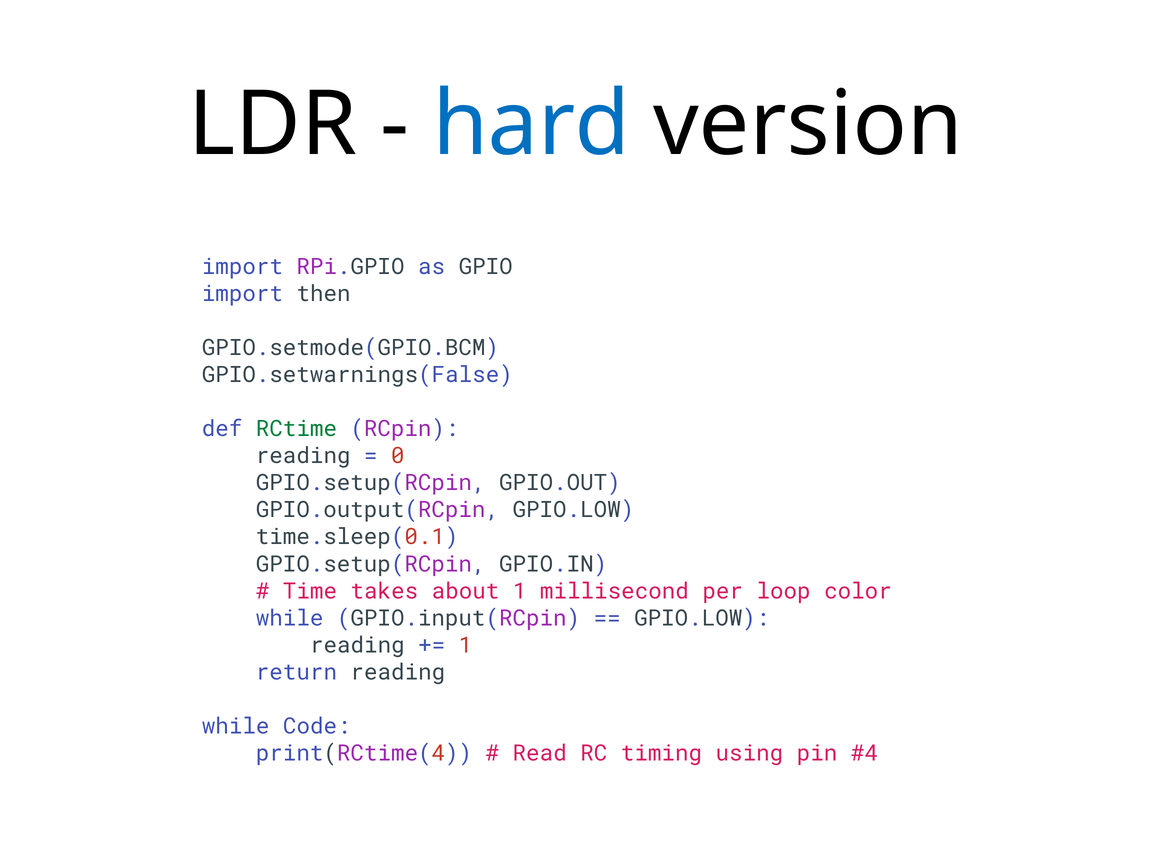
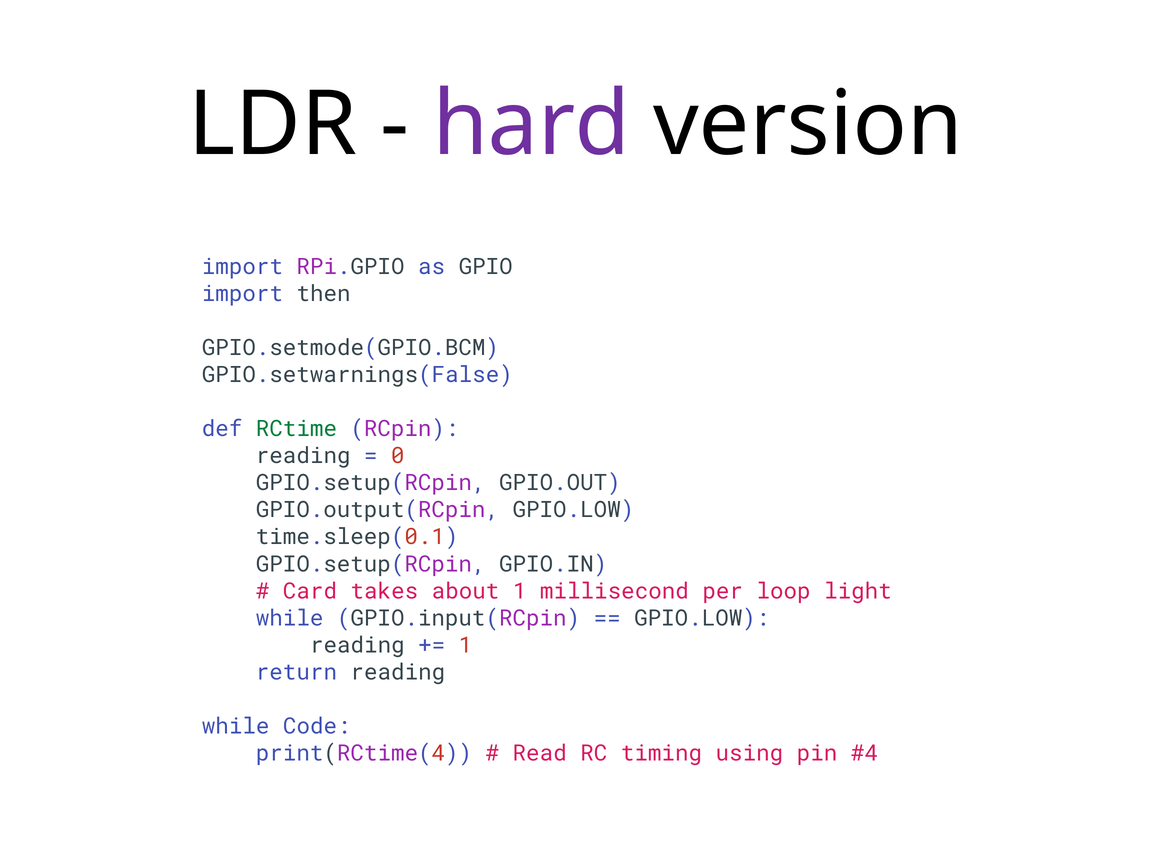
hard colour: blue -> purple (531, 124)
Time: Time -> Card (310, 591)
color: color -> light (858, 591)
